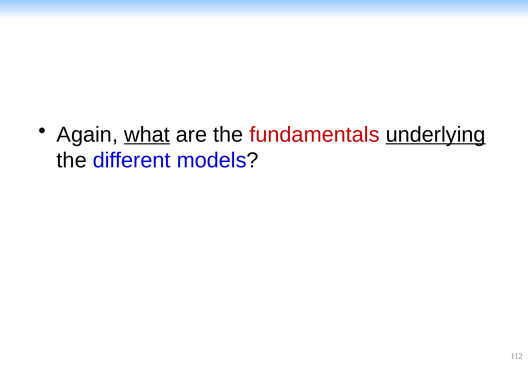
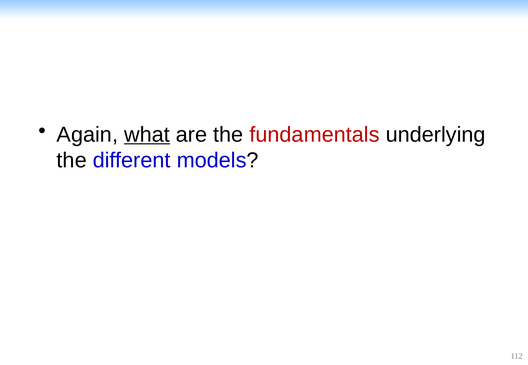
underlying underline: present -> none (436, 135)
